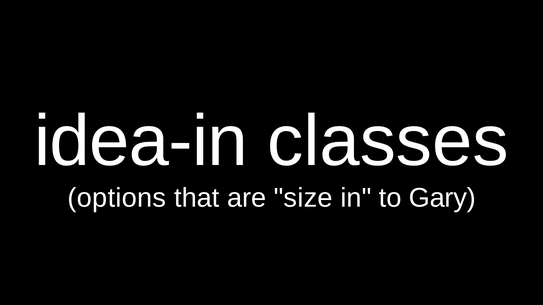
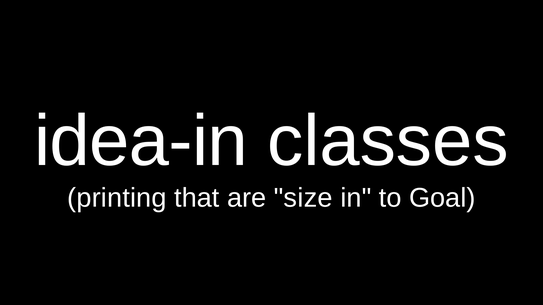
options: options -> printing (117, 198)
Gary: Gary -> Goal (442, 198)
